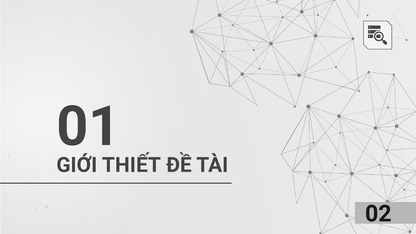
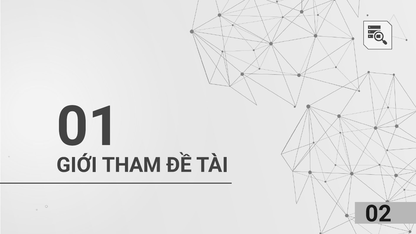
THIẾT: THIẾT -> THAM (132, 165)
